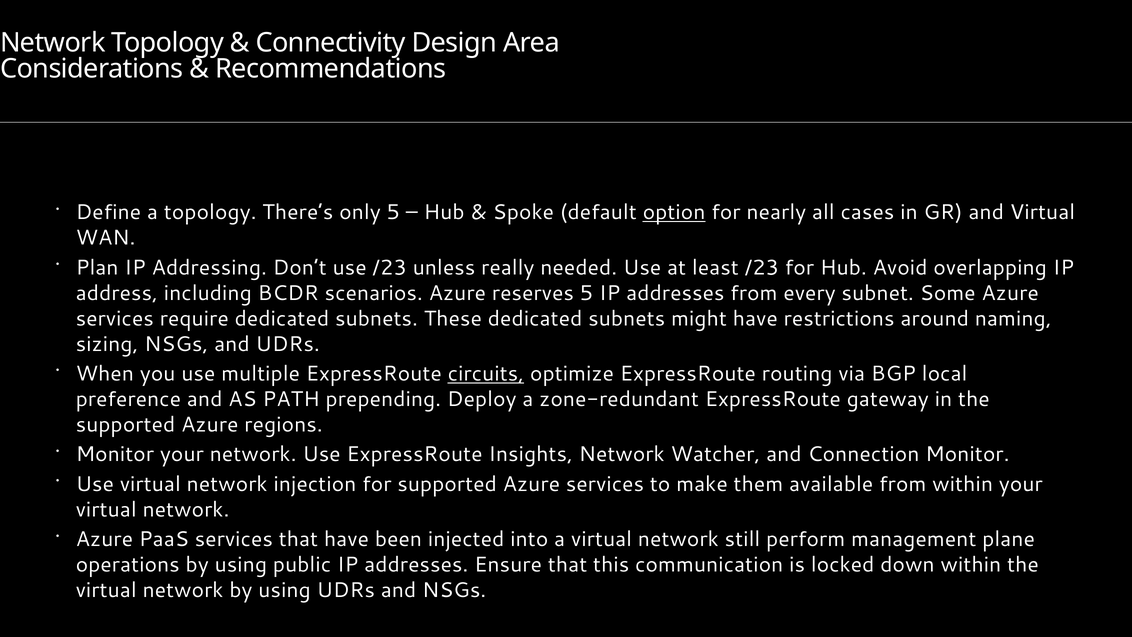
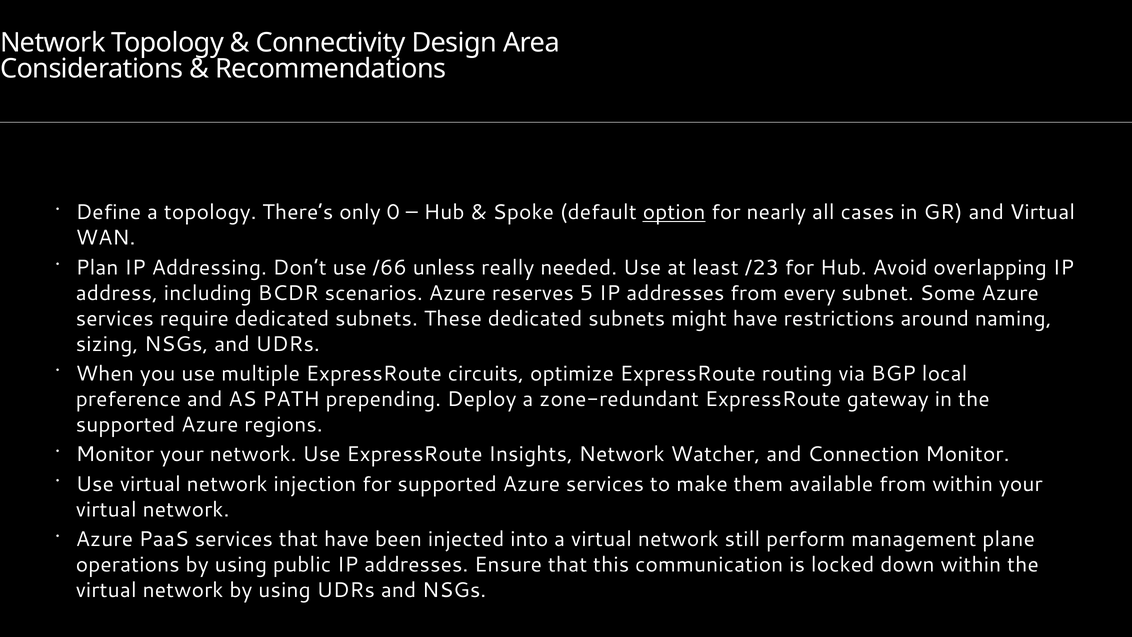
only 5: 5 -> 0 (393, 212)
use /23: /23 -> /66 (390, 268)
circuits underline: present -> none (486, 374)
